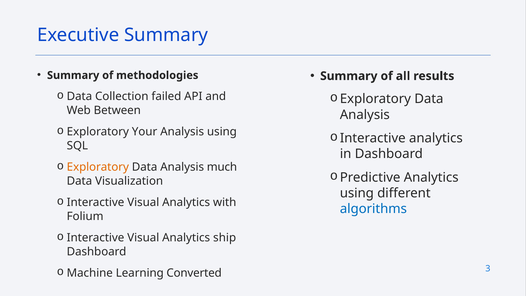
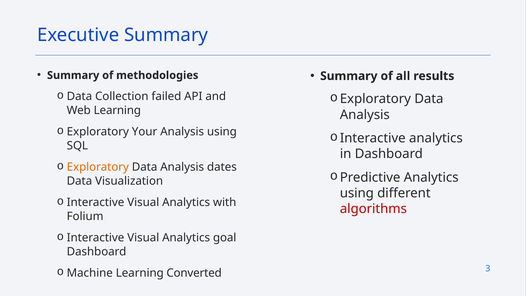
Web Between: Between -> Learning (117, 110)
much: much -> dates (222, 167)
algorithms colour: blue -> red (373, 209)
ship: ship -> goal (225, 238)
